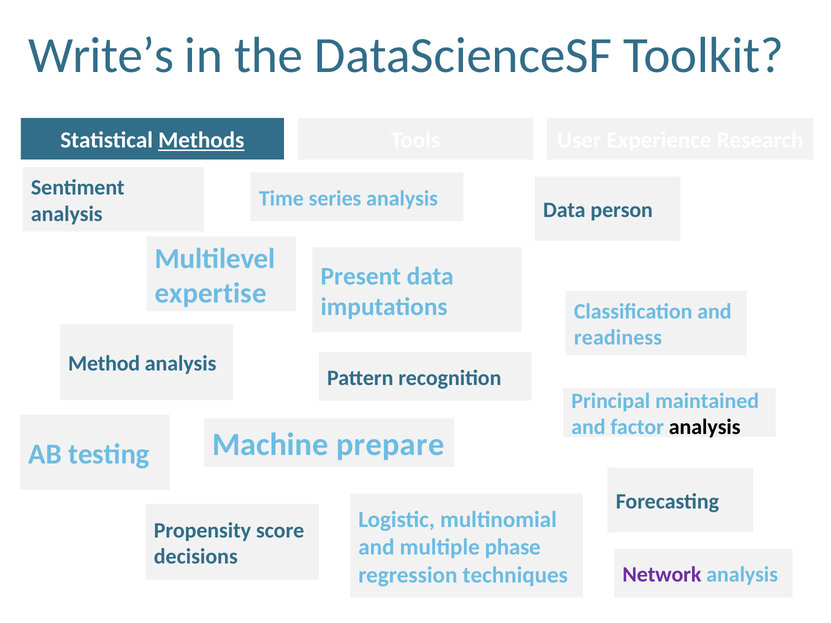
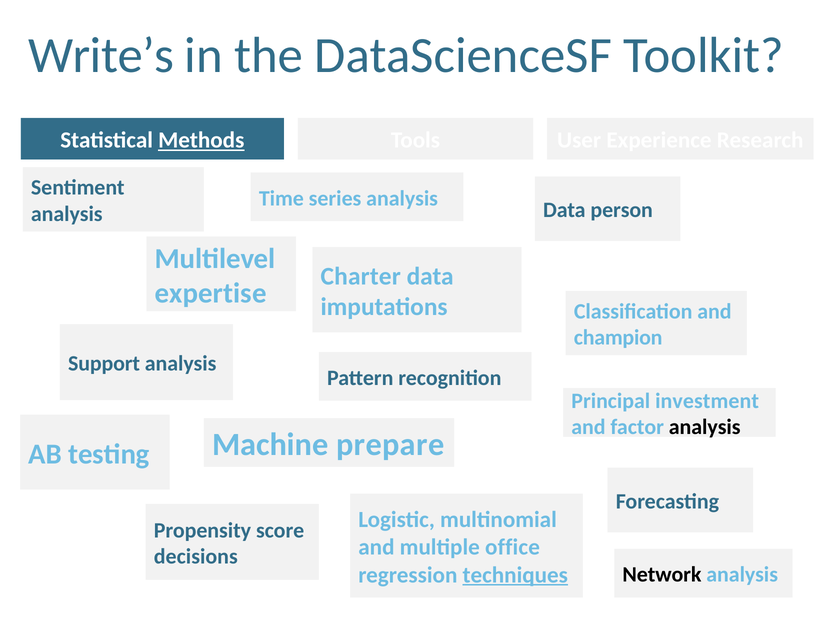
Present: Present -> Charter (361, 276)
readiness: readiness -> champion (618, 338)
Method: Method -> Support (104, 364)
maintained: maintained -> investment (707, 401)
phase: phase -> office (512, 547)
techniques underline: none -> present (515, 575)
Network colour: purple -> black (662, 575)
